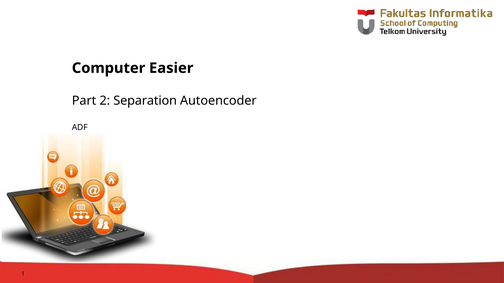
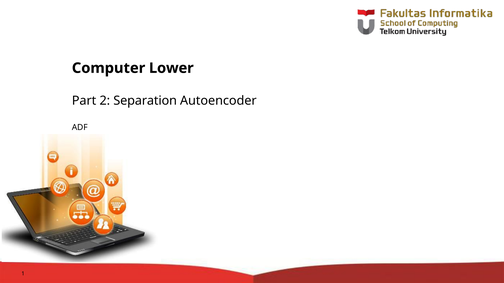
Easier: Easier -> Lower (171, 68)
